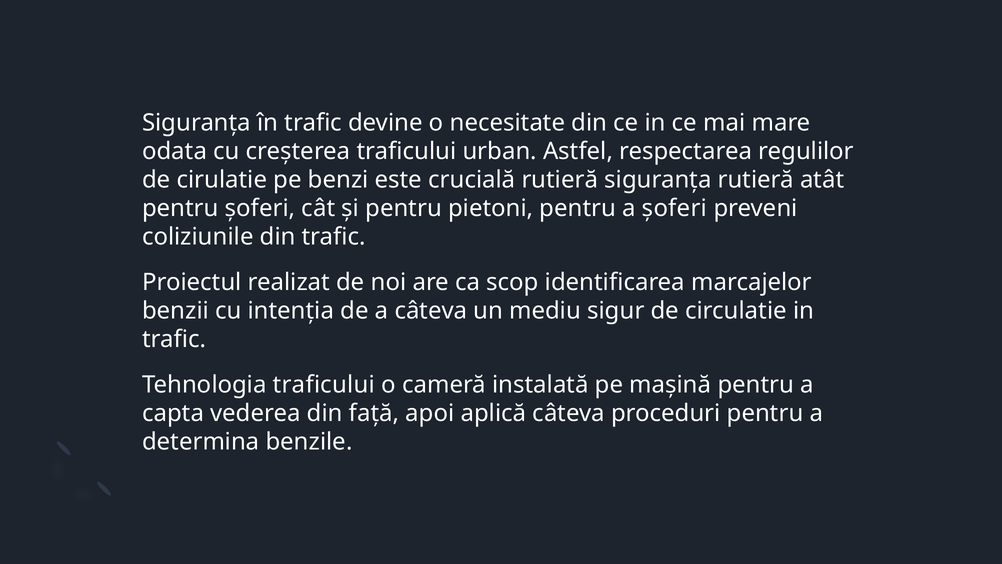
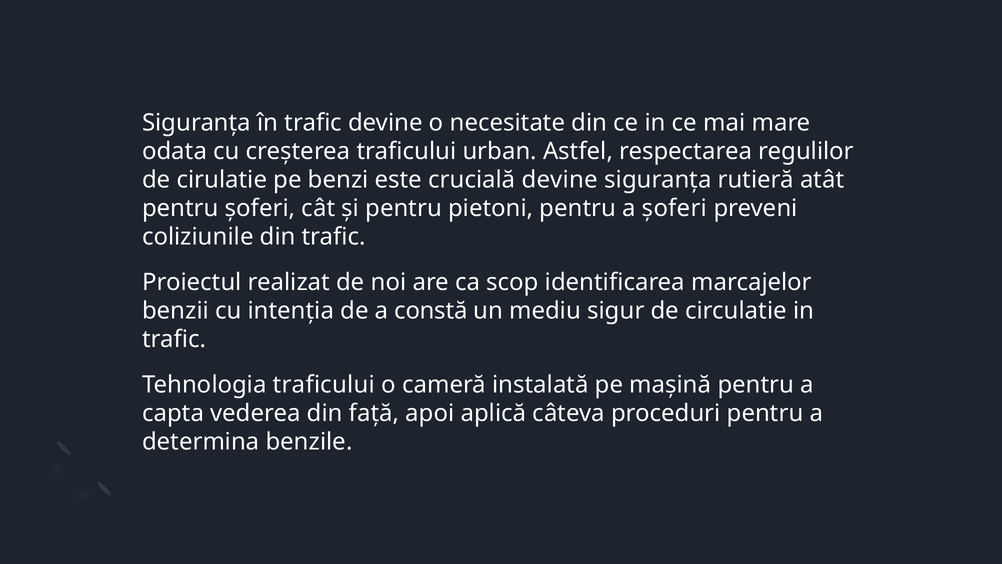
crucială rutieră: rutieră -> devine (560, 180)
a câteva: câteva -> constă (431, 311)
